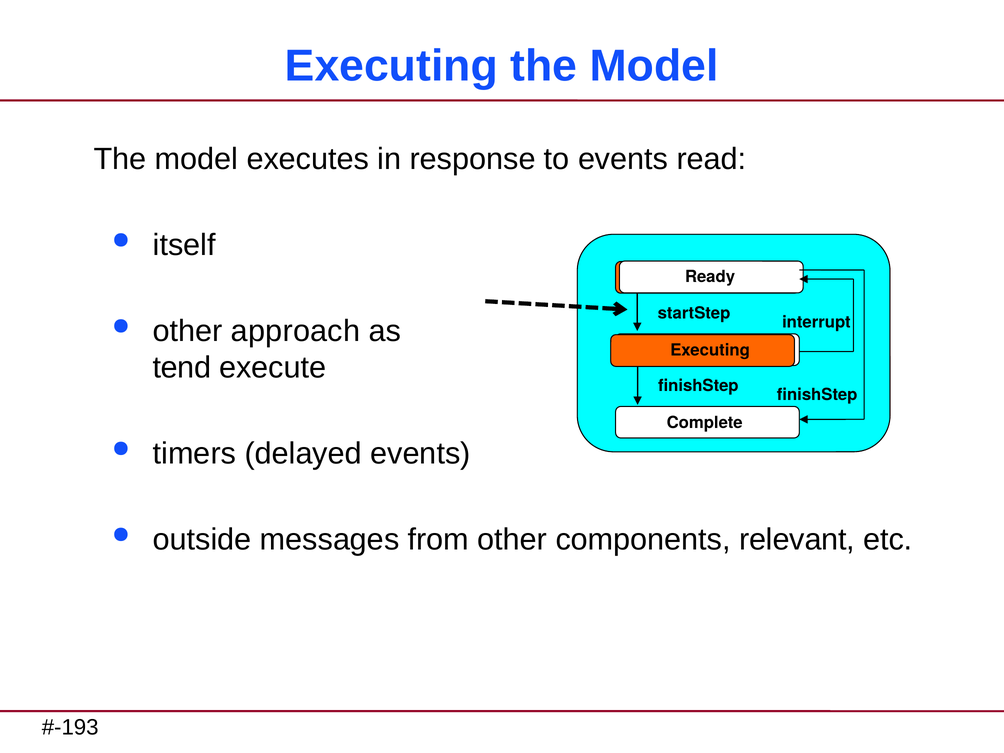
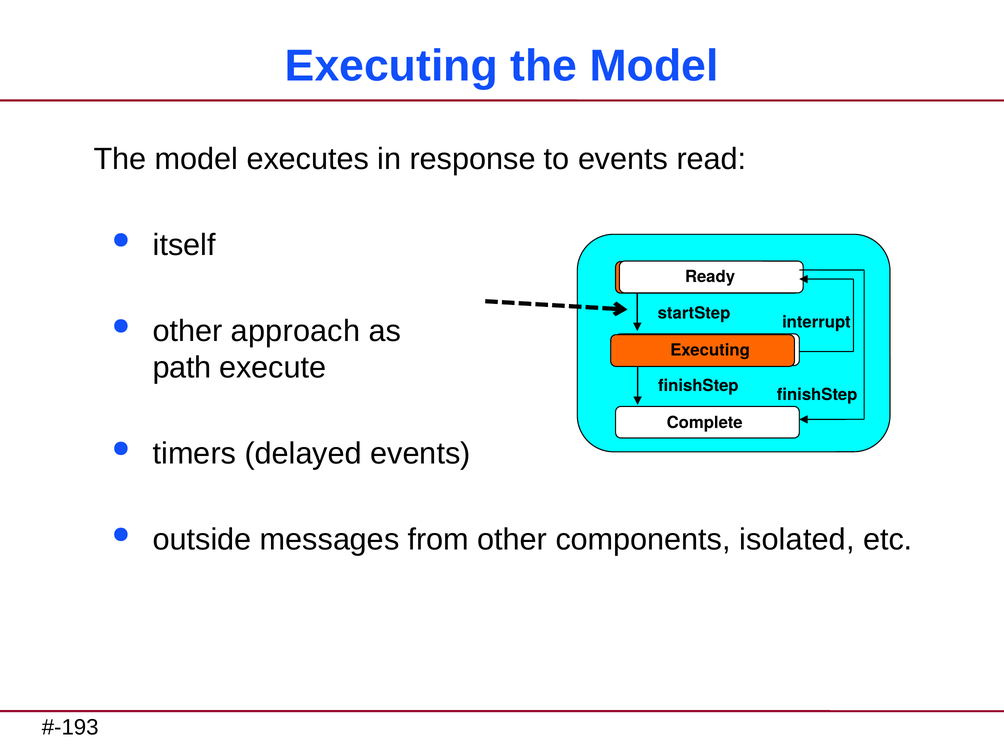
tend: tend -> path (182, 368)
relevant: relevant -> isolated (797, 540)
